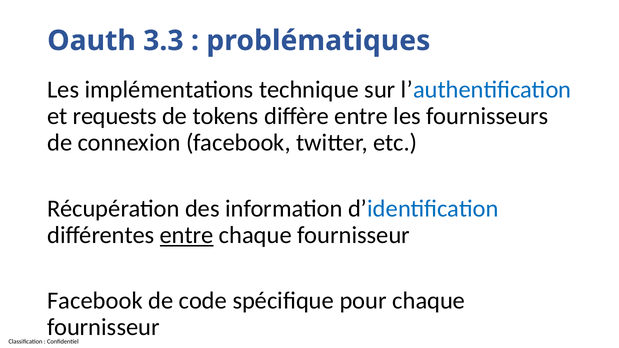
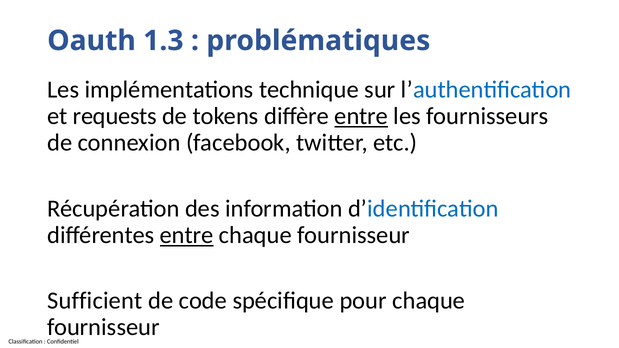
3.3: 3.3 -> 1.3 (163, 41)
entre underline: none -> present (361, 116)
Facebook: Facebook -> Sufficient (95, 301)
